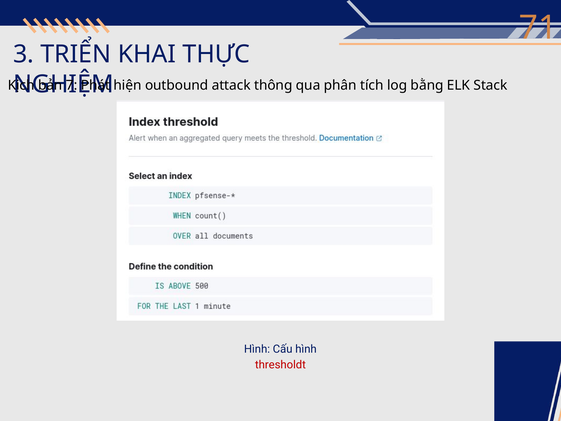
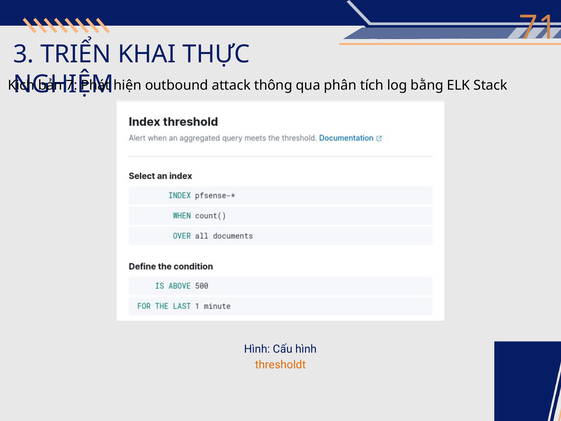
thresholdt colour: red -> orange (280, 365)
